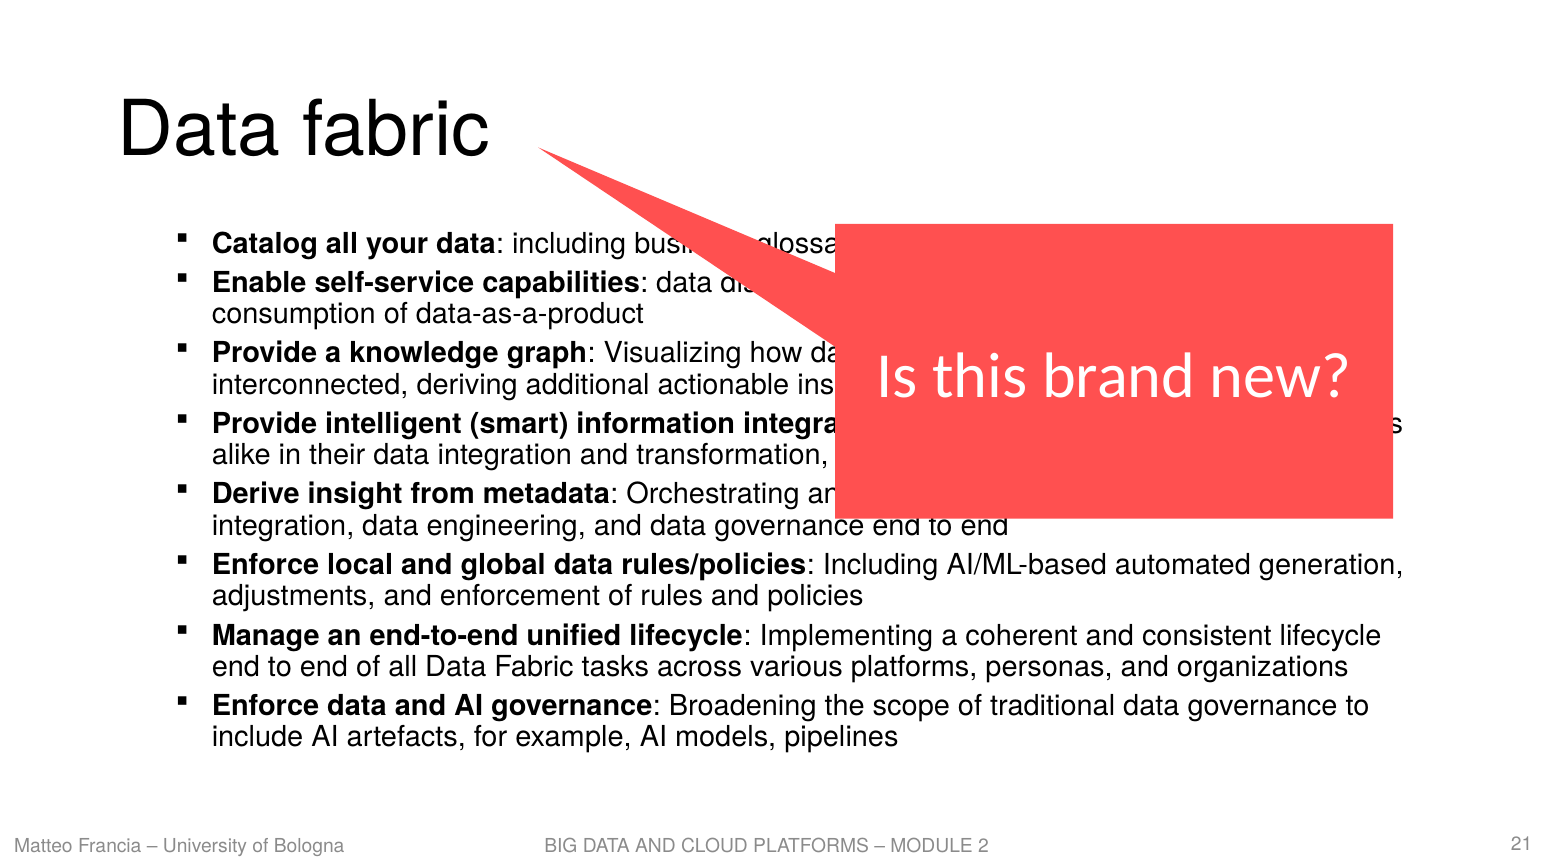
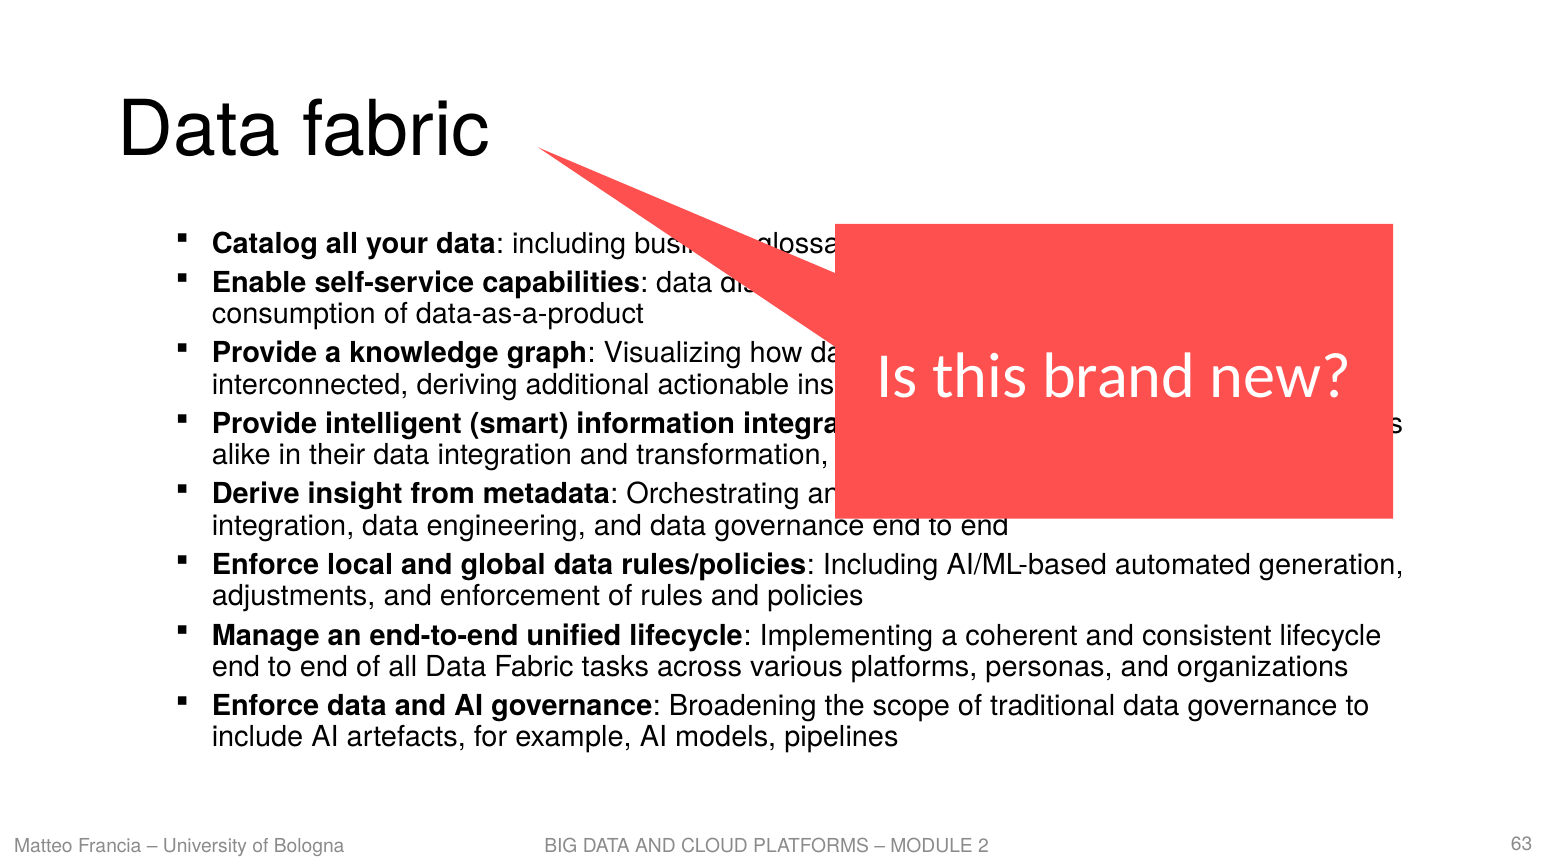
21: 21 -> 63 (1522, 844)
